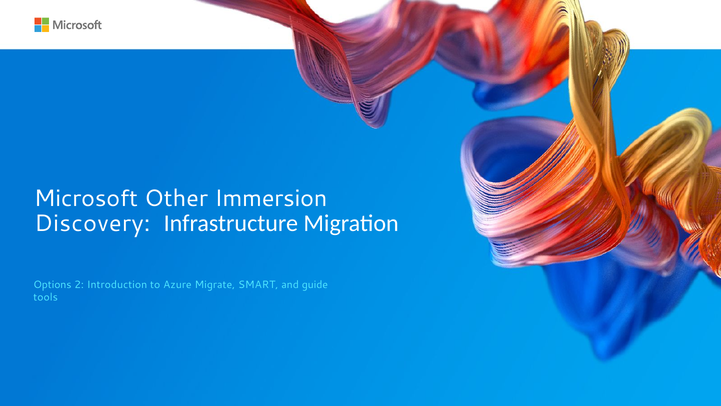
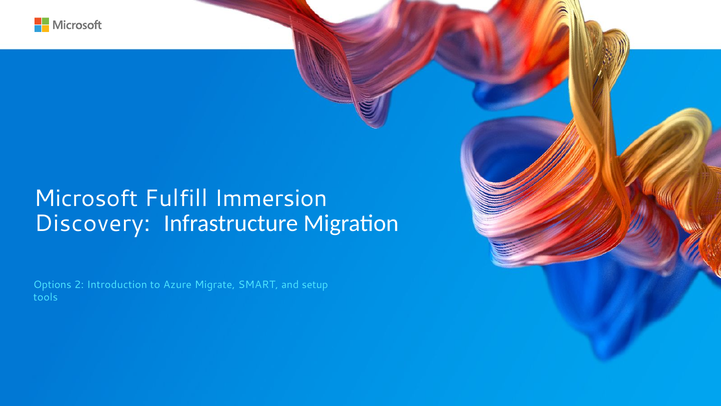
Other: Other -> Fulfill (176, 198)
guide: guide -> setup (315, 284)
